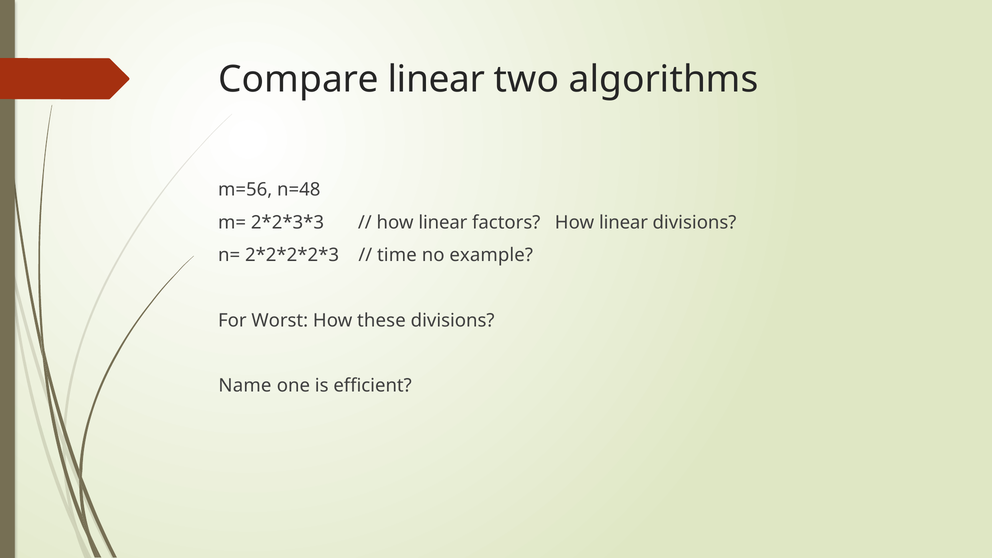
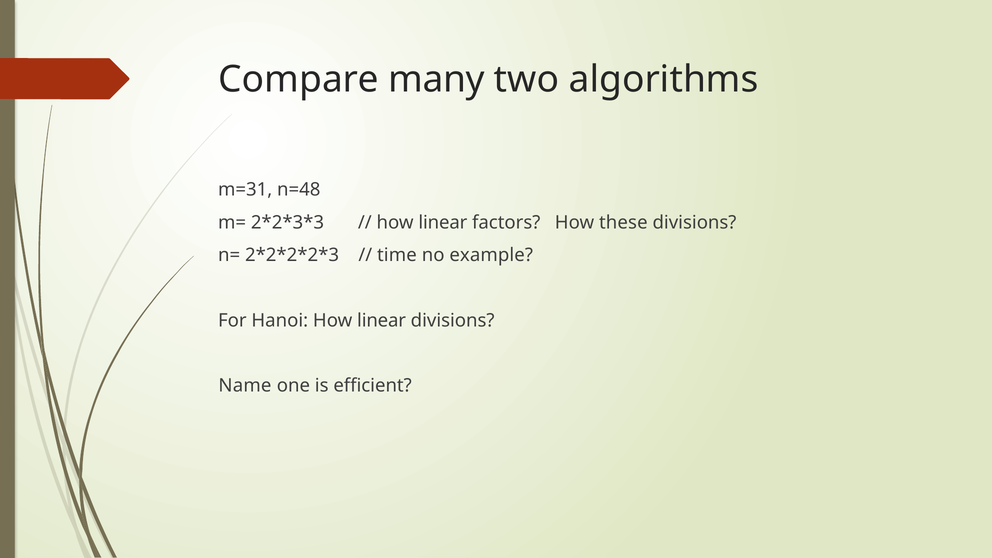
Compare linear: linear -> many (436, 79)
m=56: m=56 -> m=31 (245, 190)
factors How linear: linear -> these (623, 222)
Worst: Worst -> Hanoi (280, 320)
these: these -> linear (382, 320)
